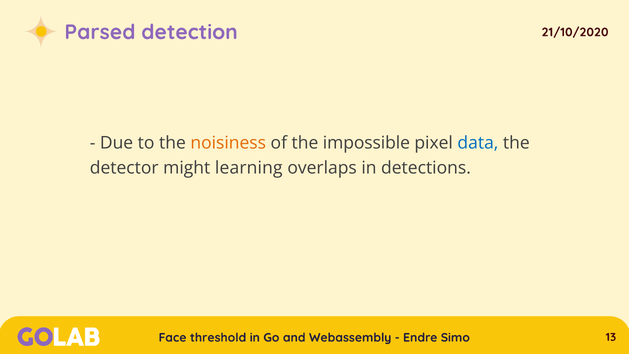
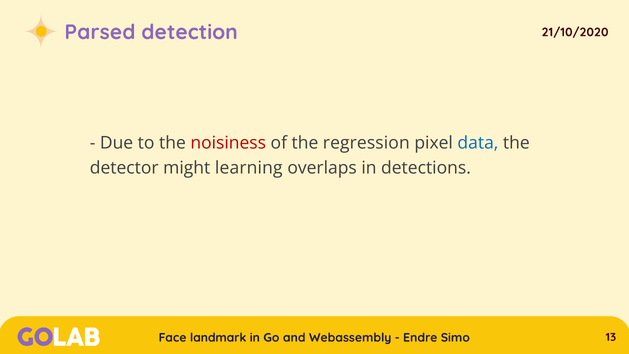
noisiness colour: orange -> red (228, 143)
impossible: impossible -> regression (366, 143)
threshold: threshold -> landmark (218, 337)
